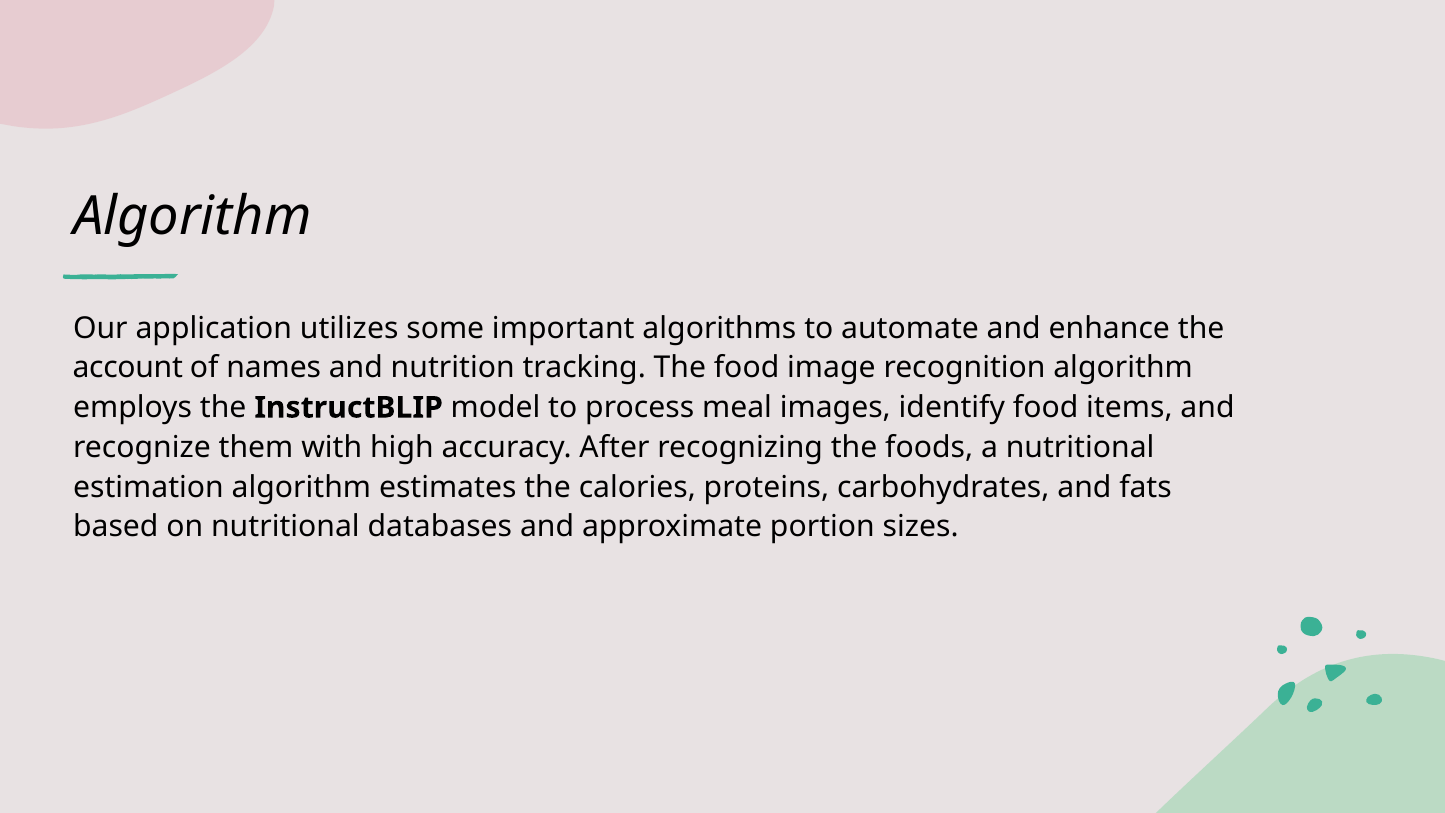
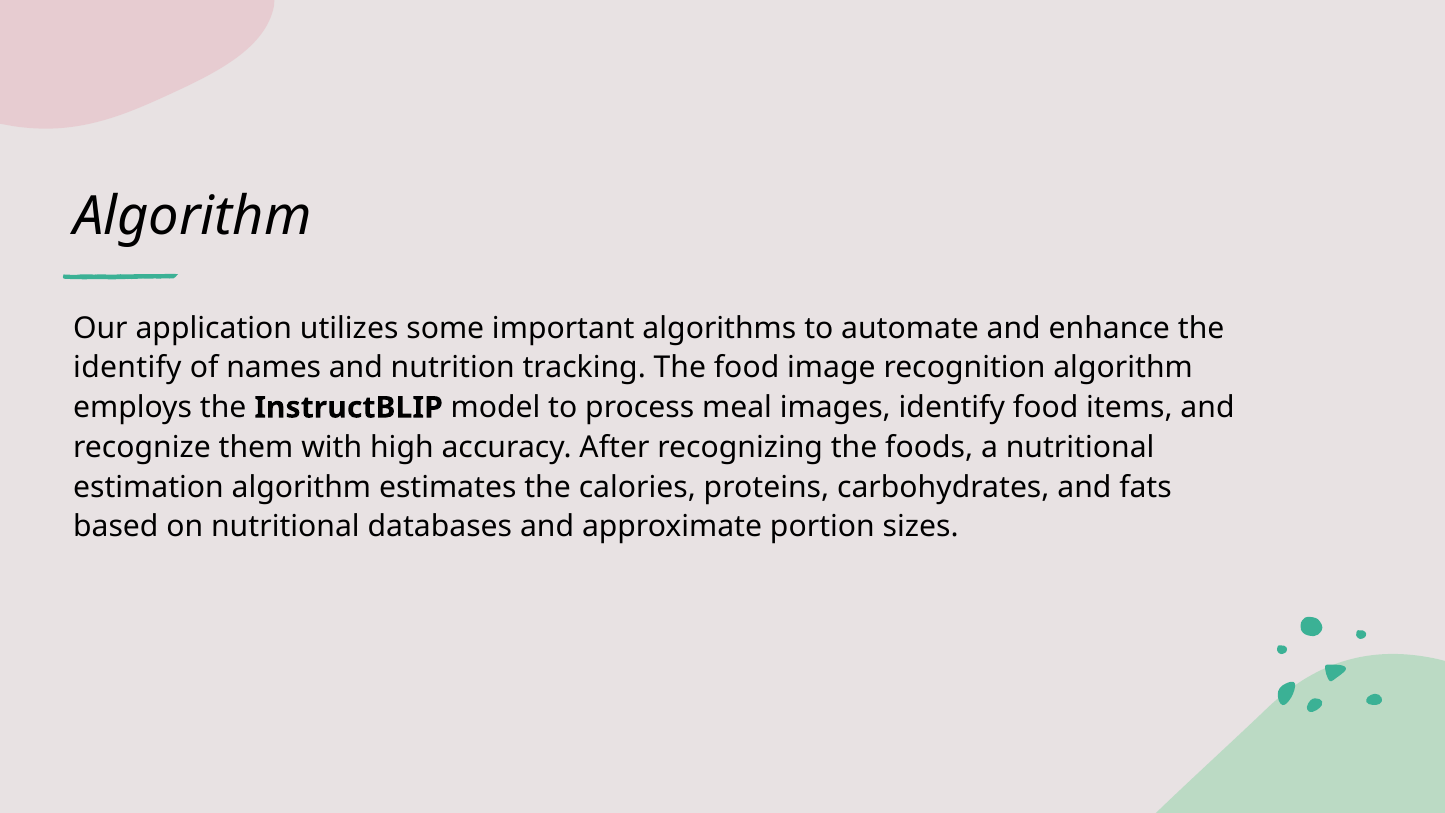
account: account -> identify (127, 368)
